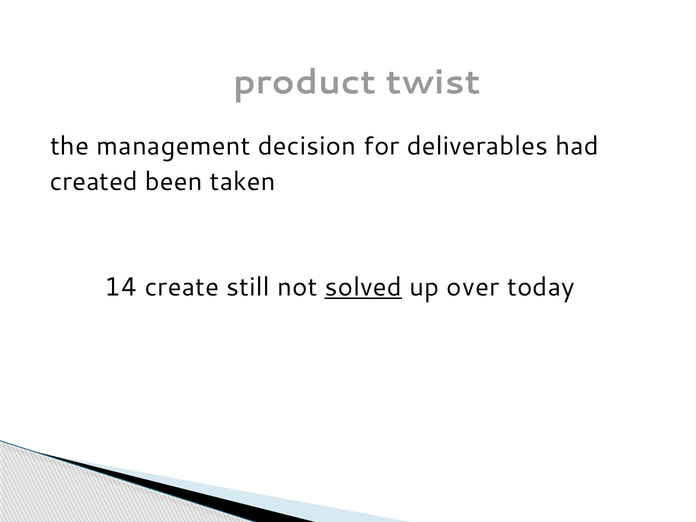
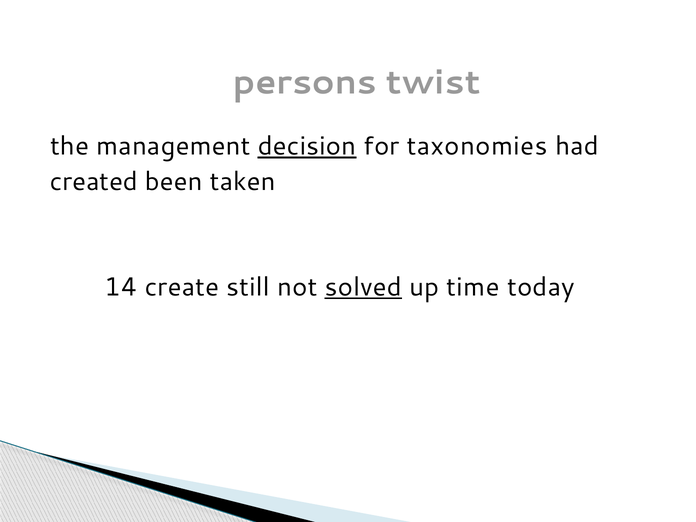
product: product -> persons (305, 82)
decision underline: none -> present (307, 146)
deliverables: deliverables -> taxonomies (477, 146)
over: over -> time (473, 287)
